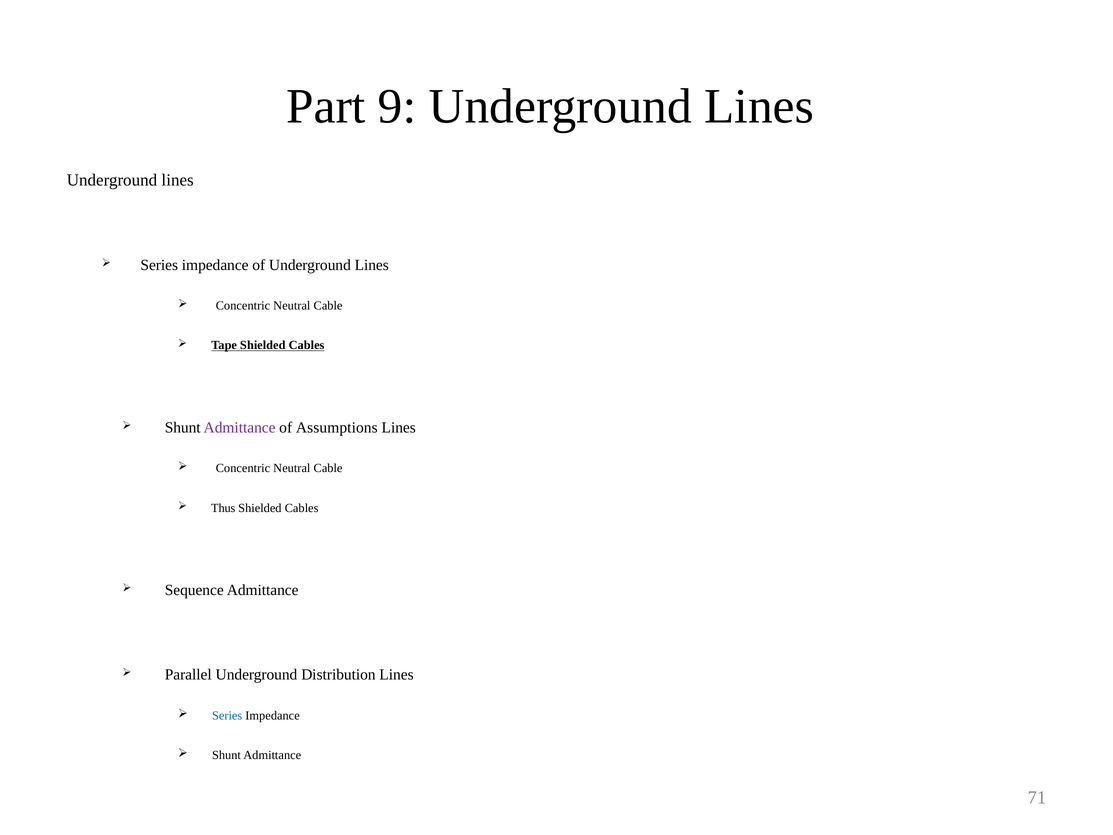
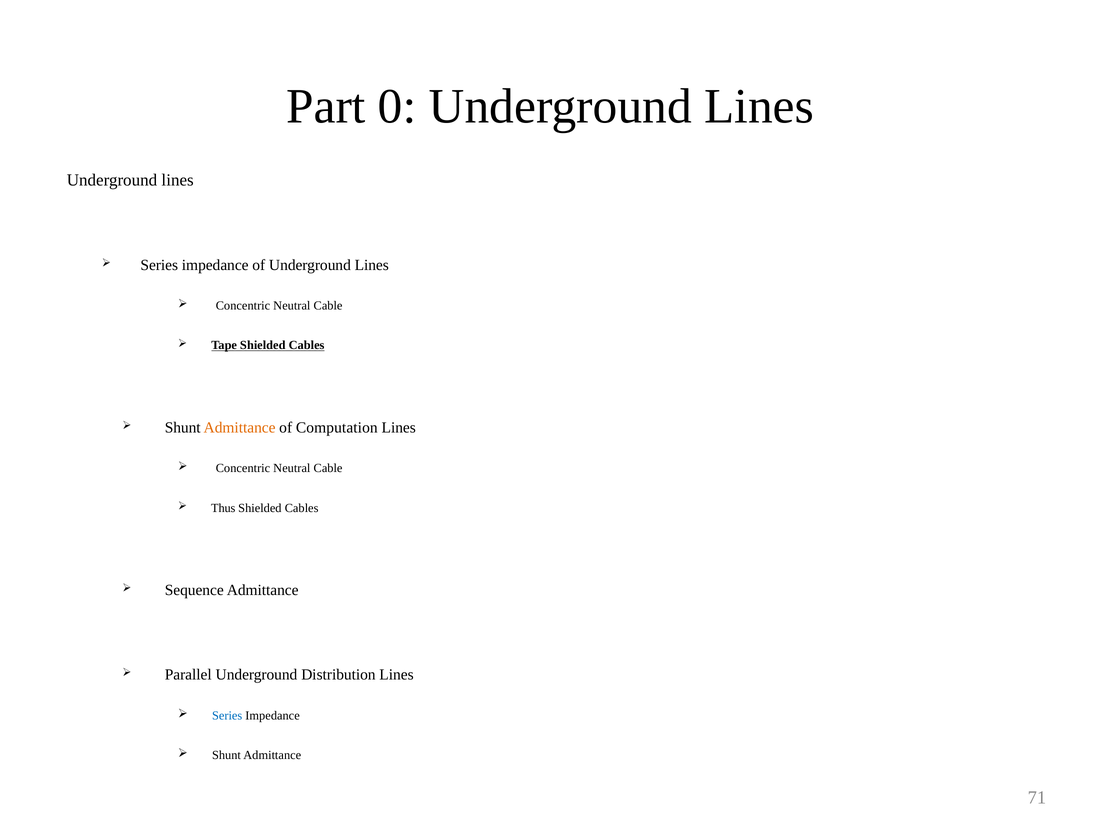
9: 9 -> 0 (397, 106)
Admittance colour: purple -> orange (240, 428)
Assumptions: Assumptions -> Computation (337, 428)
